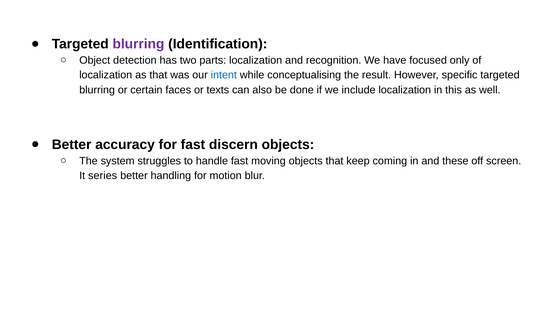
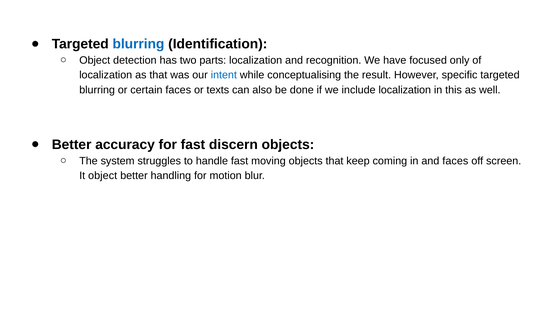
blurring colour: purple -> blue (138, 44)
and these: these -> faces (455, 161)
It series: series -> object (103, 176)
